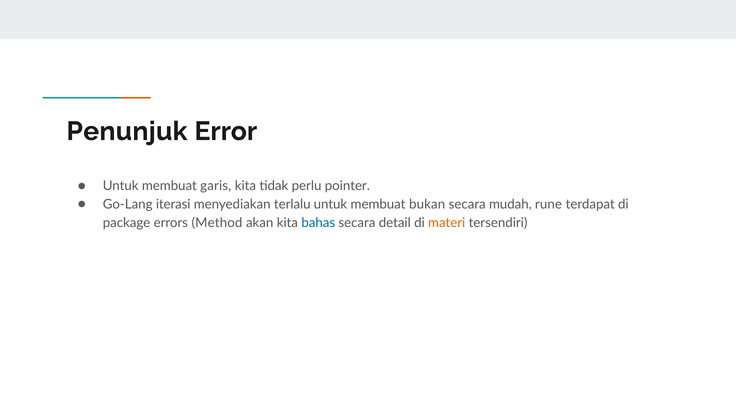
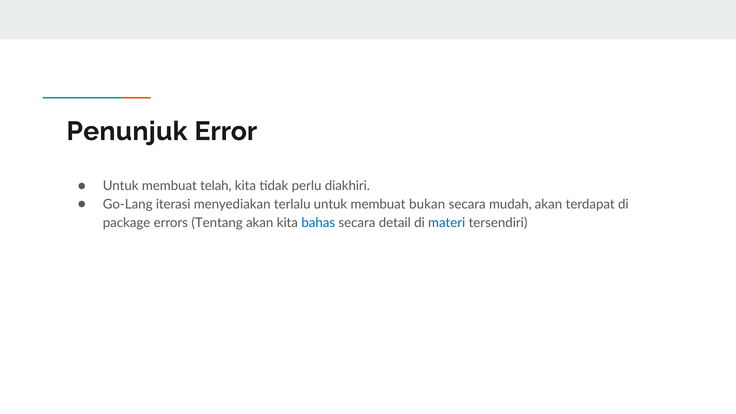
garis: garis -> telah (216, 186)
pointer: pointer -> diakhiri (347, 186)
mudah rune: rune -> akan (548, 204)
Method: Method -> Tentang (217, 223)
materi colour: orange -> blue (447, 223)
